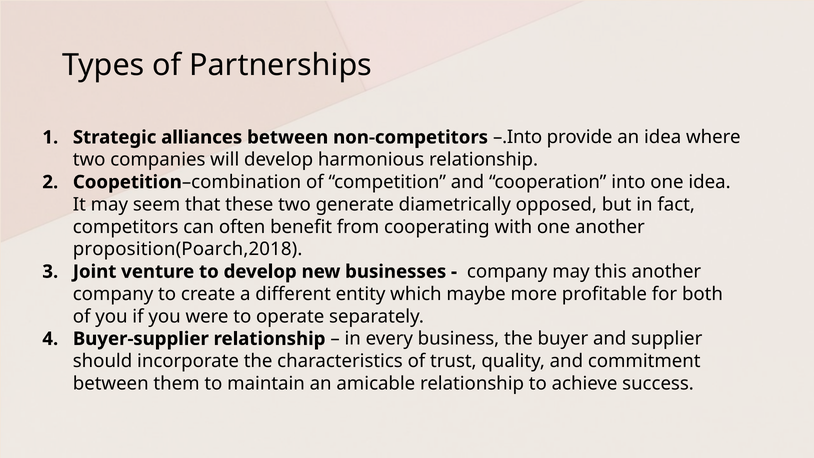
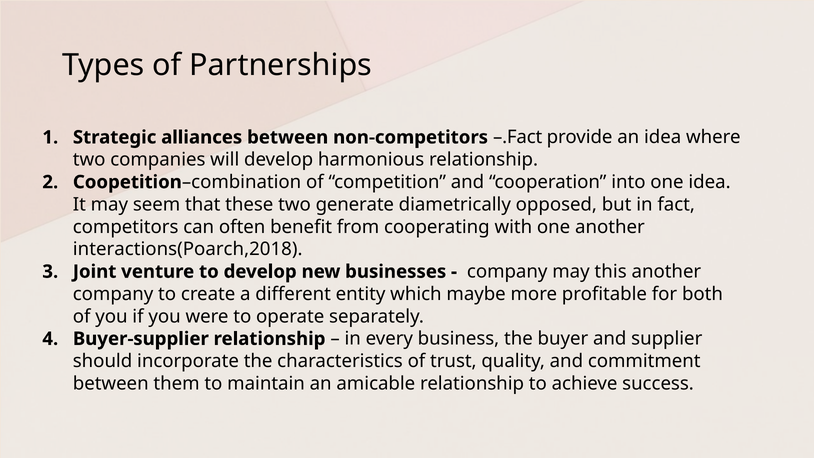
–.Into: –.Into -> –.Fact (518, 137)
proposition(Poarch,2018: proposition(Poarch,2018 -> interactions(Poarch,2018 (188, 249)
